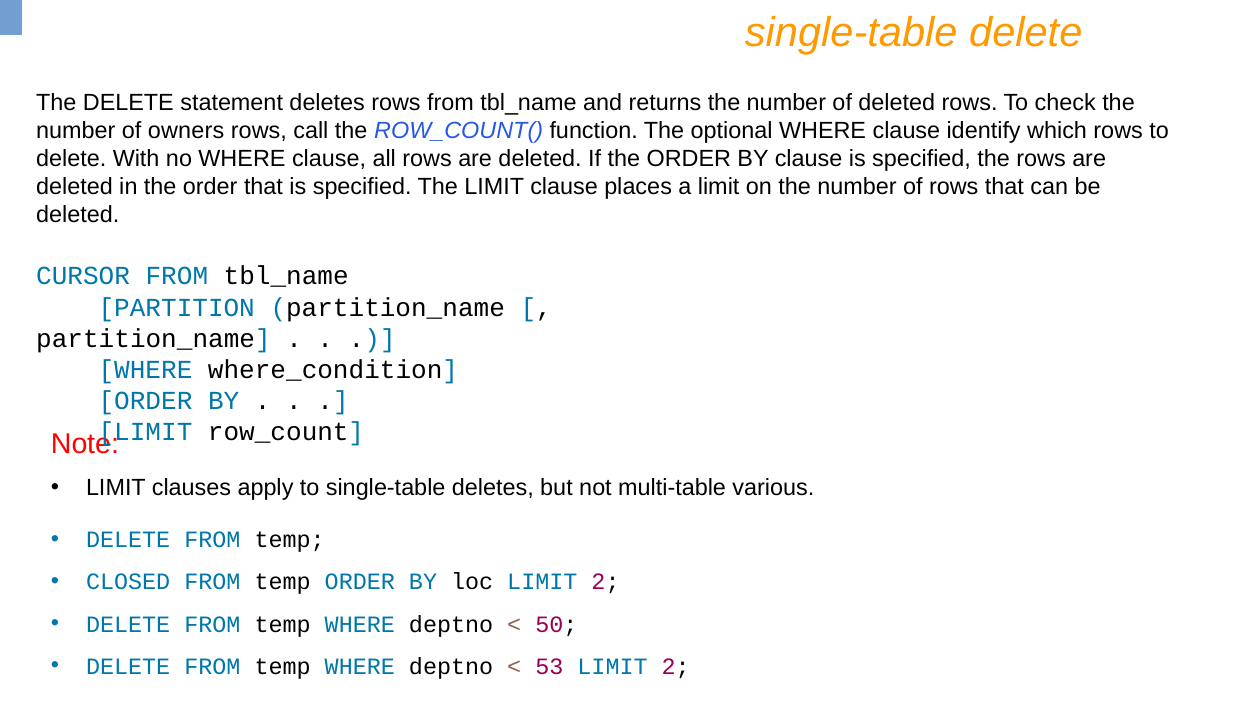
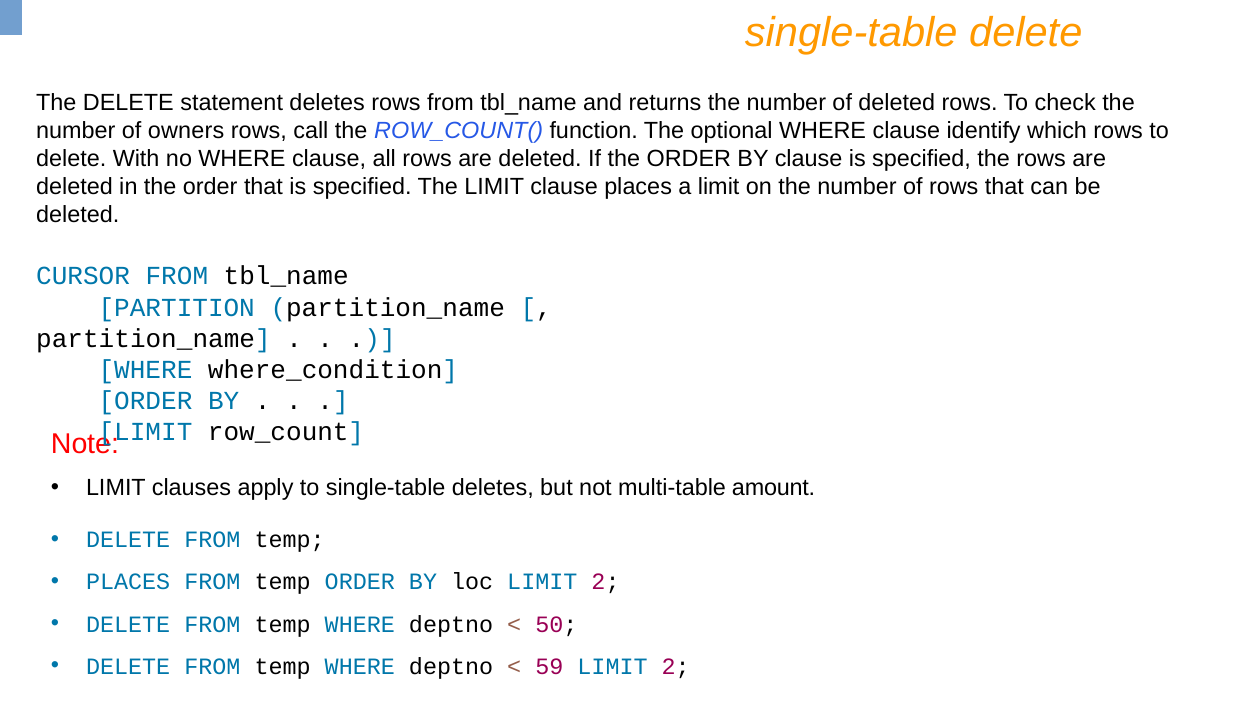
various: various -> amount (774, 488)
CLOSED: CLOSED -> PLACES (128, 582)
53: 53 -> 59 (549, 666)
